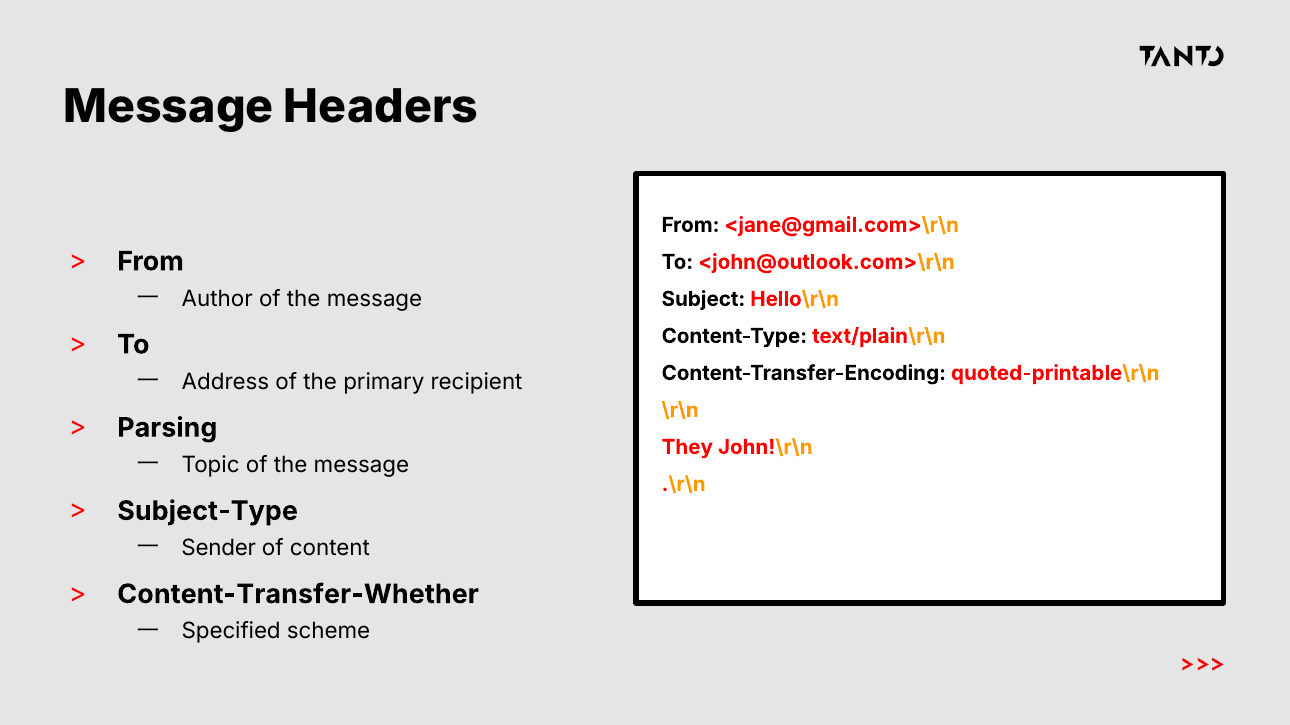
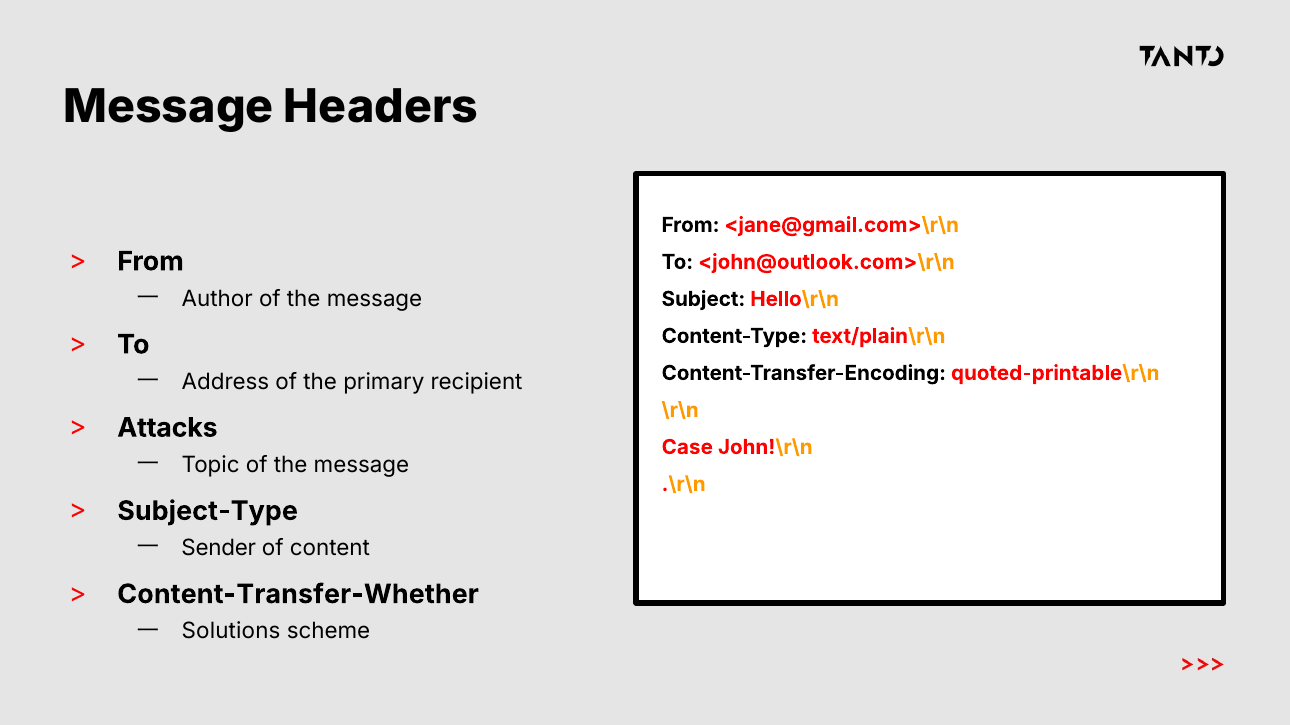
Parsing: Parsing -> Attacks (167, 428)
They: They -> Case (687, 448)
Specified: Specified -> Solutions (231, 632)
